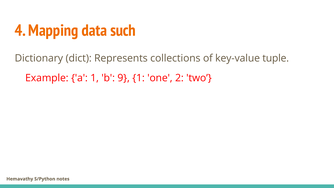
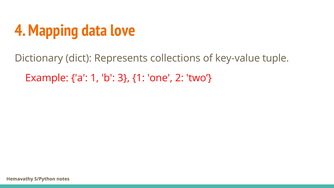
such: such -> love (123, 30)
9: 9 -> 3 (124, 78)
